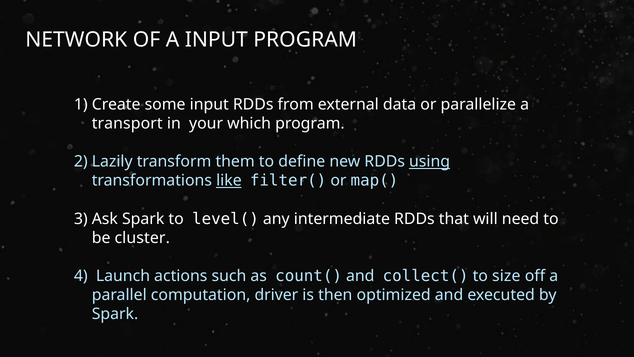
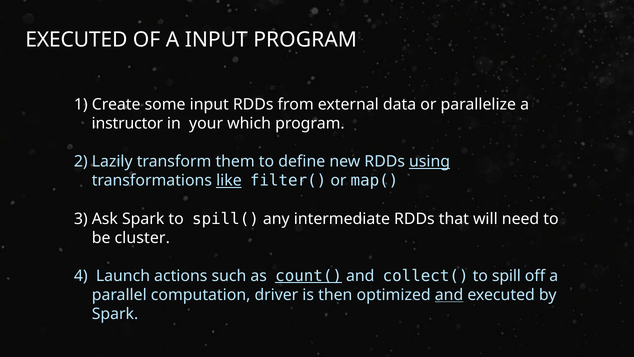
NETWORK: NETWORK -> EXECUTED (76, 40)
transport: transport -> instructor (127, 123)
level(: level( -> spill( (225, 219)
count( underline: none -> present (309, 276)
size: size -> spill (506, 276)
and underline: none -> present (449, 295)
